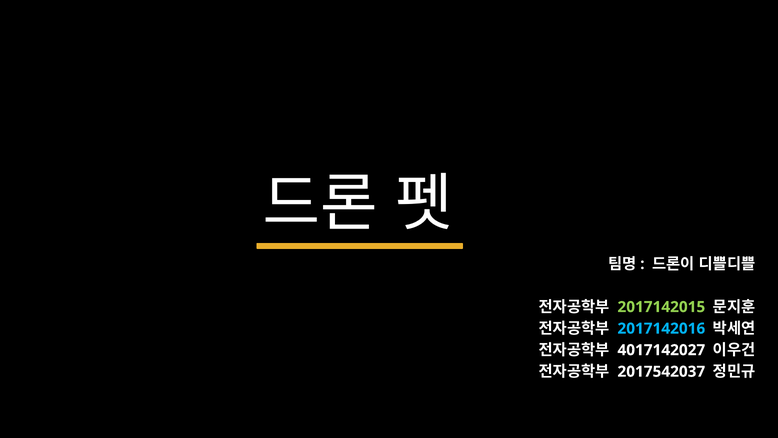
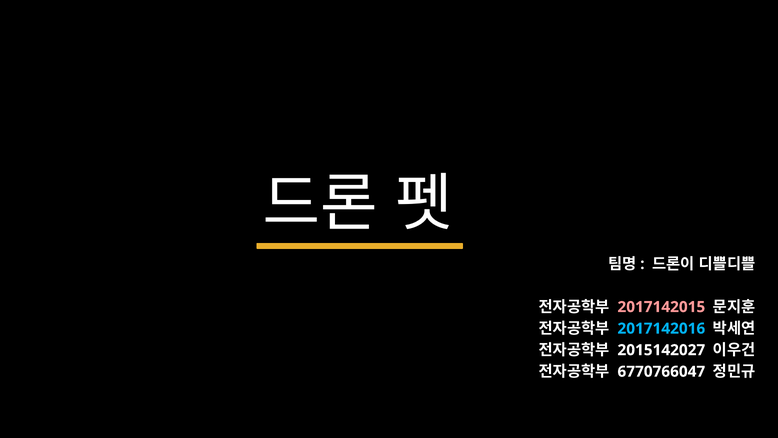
2017142015 colour: light green -> pink (661, 307)
4017142027: 4017142027 -> 2015142027 (661, 350)
2017542037: 2017542037 -> 6770766047 (661, 371)
